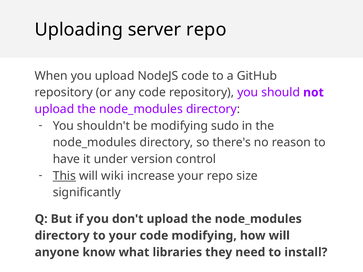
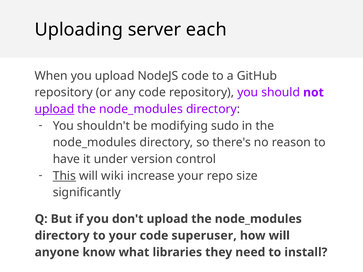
server repo: repo -> each (206, 30)
upload underline: none -> present (54, 109)
code modifying: modifying -> superuser (204, 236)
